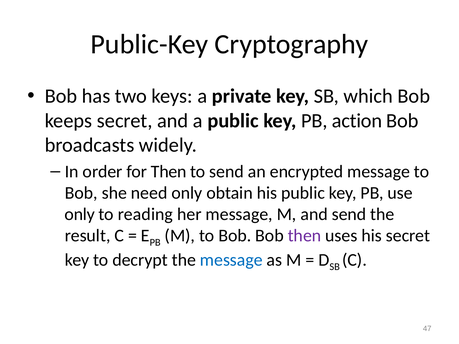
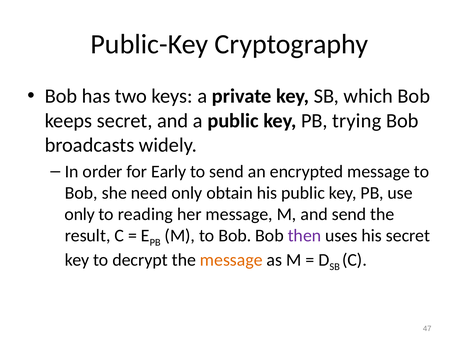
action: action -> trying (357, 121)
for Then: Then -> Early (169, 172)
message colour: blue -> orange (231, 260)
